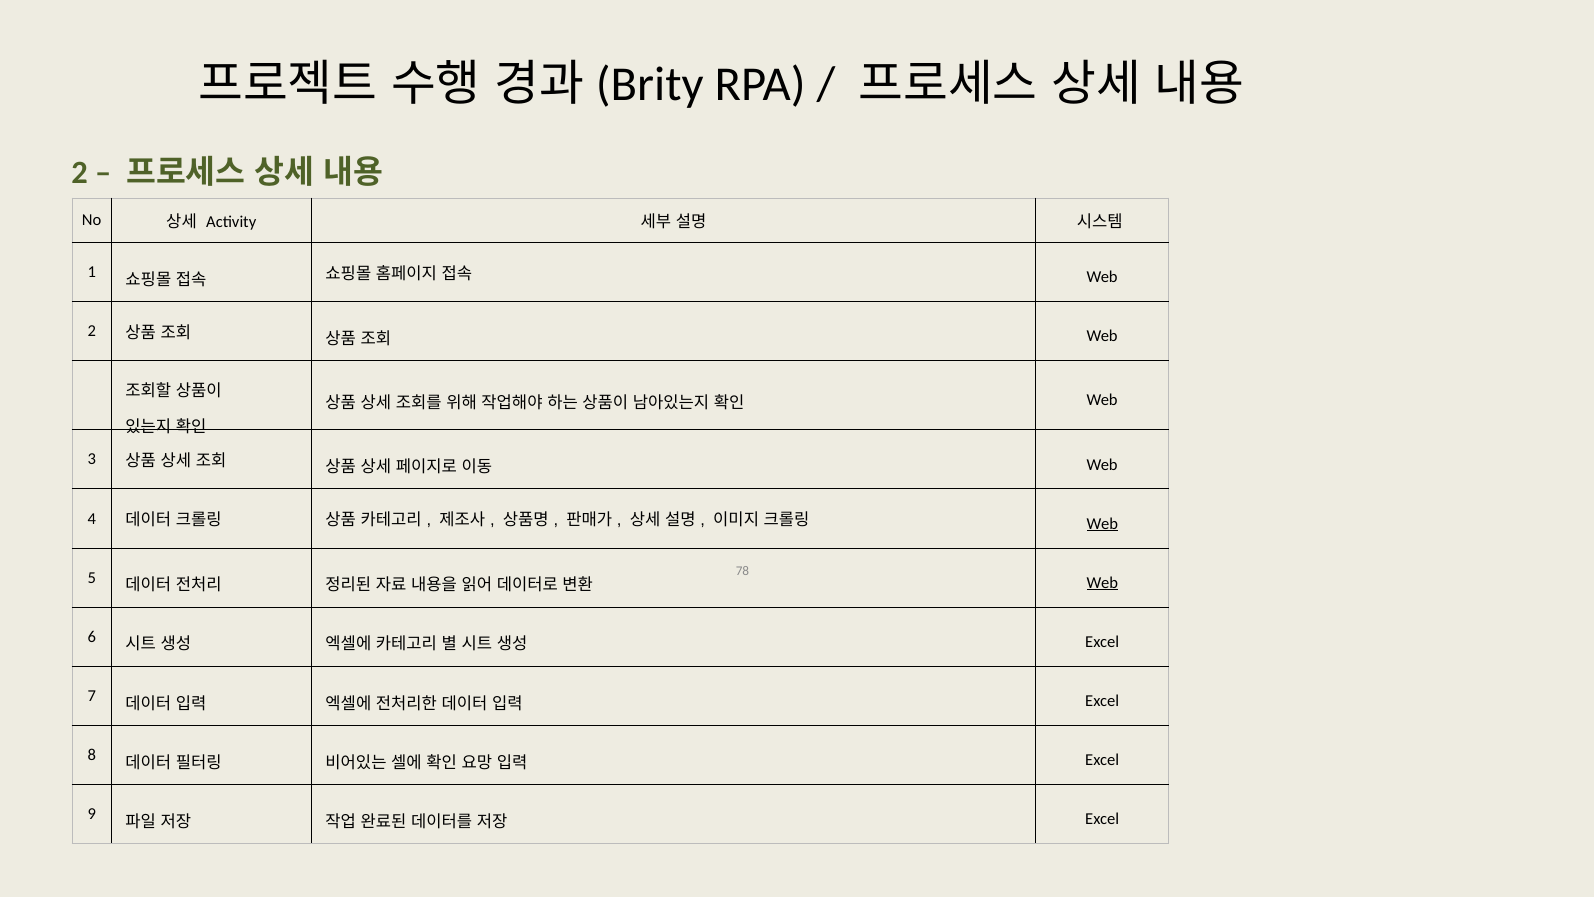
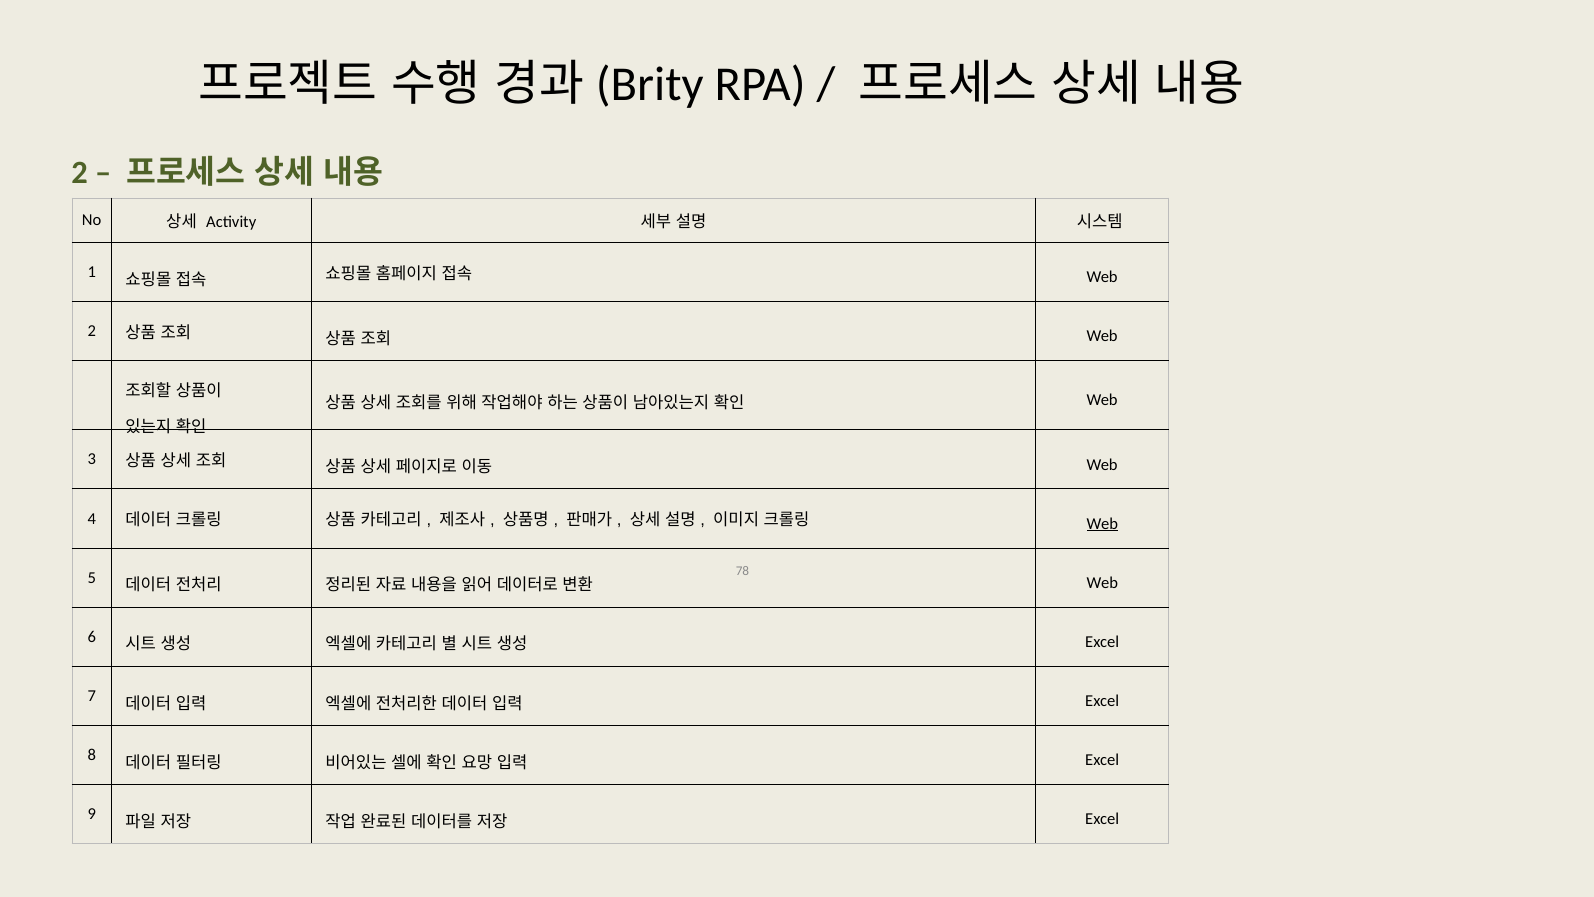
Web underline: present -> none (1102, 583)
